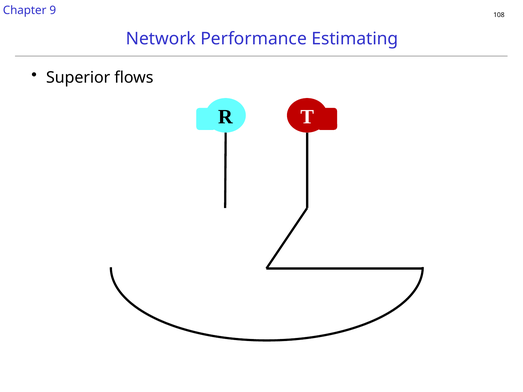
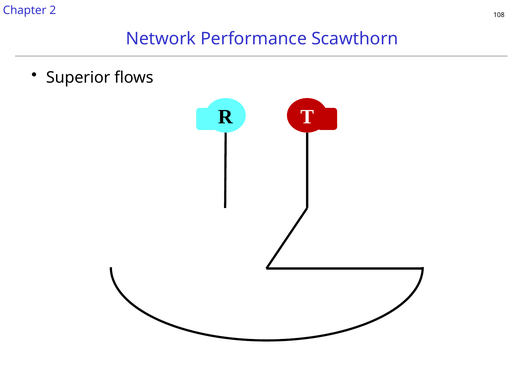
9: 9 -> 2 (53, 10)
Estimating: Estimating -> Scawthorn (355, 39)
